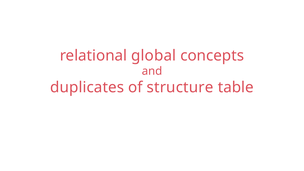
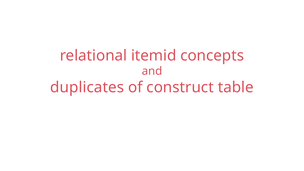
global: global -> itemid (154, 56)
structure: structure -> construct (180, 87)
